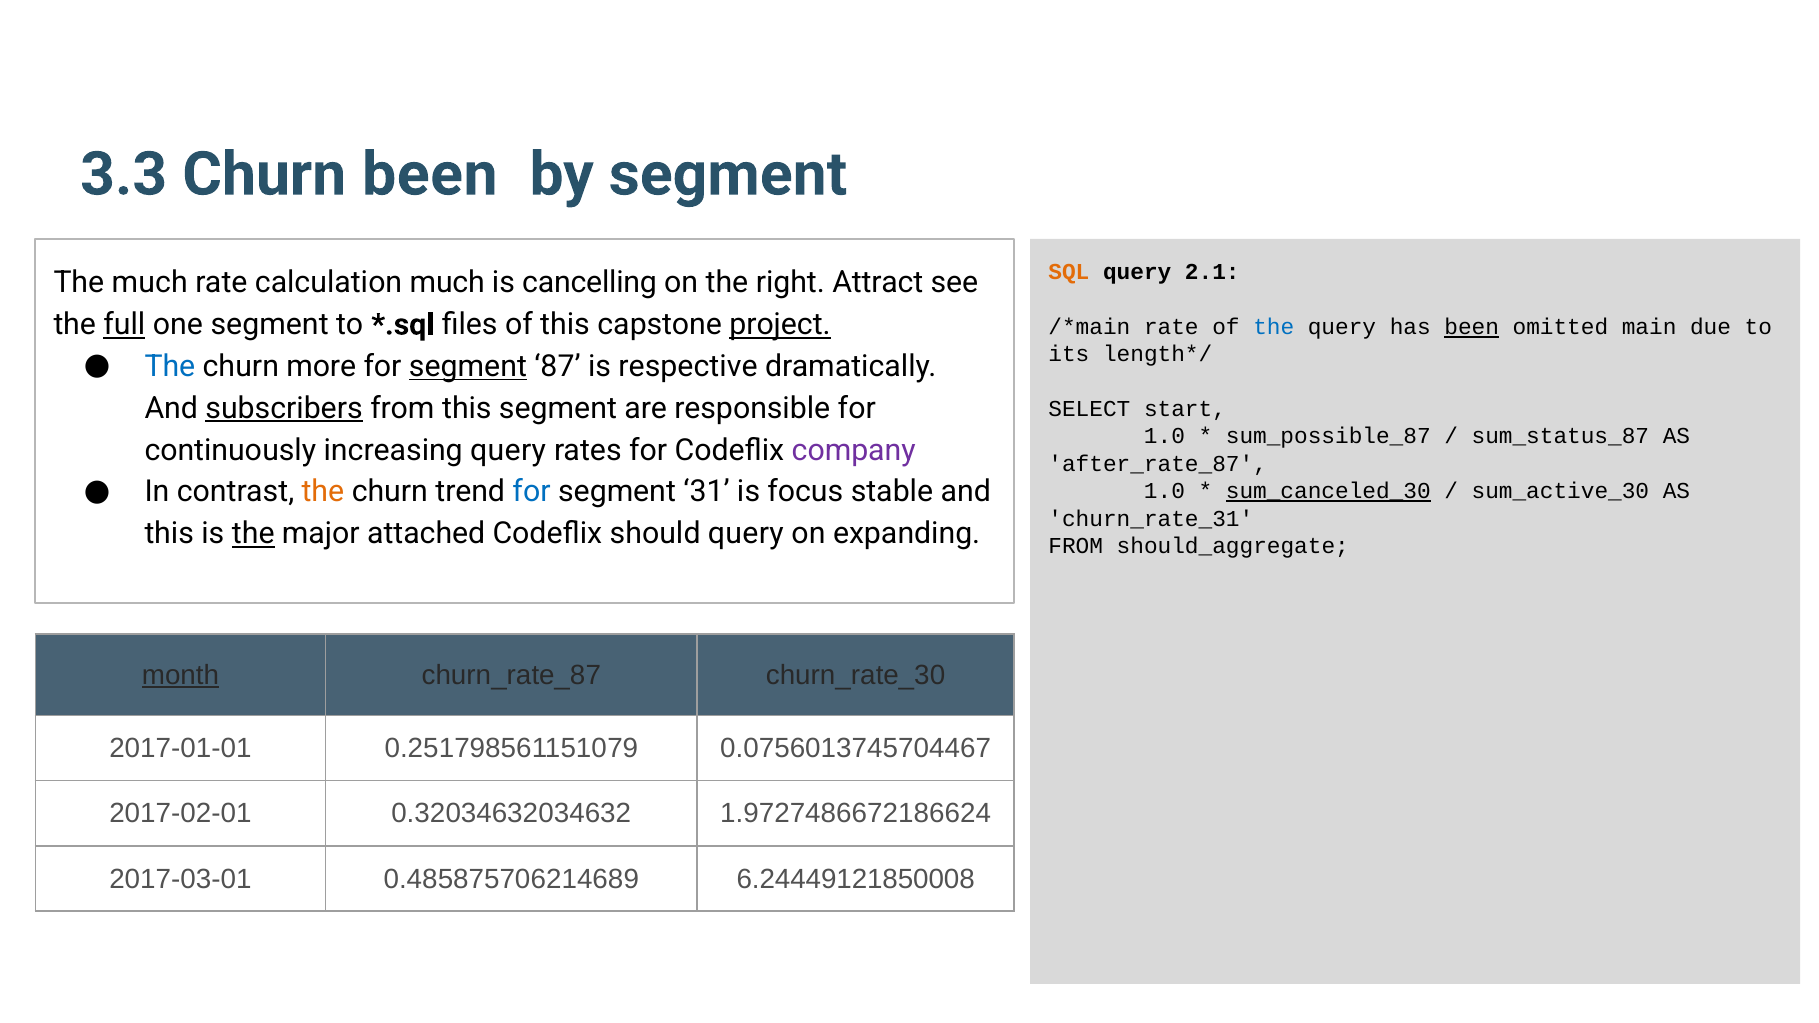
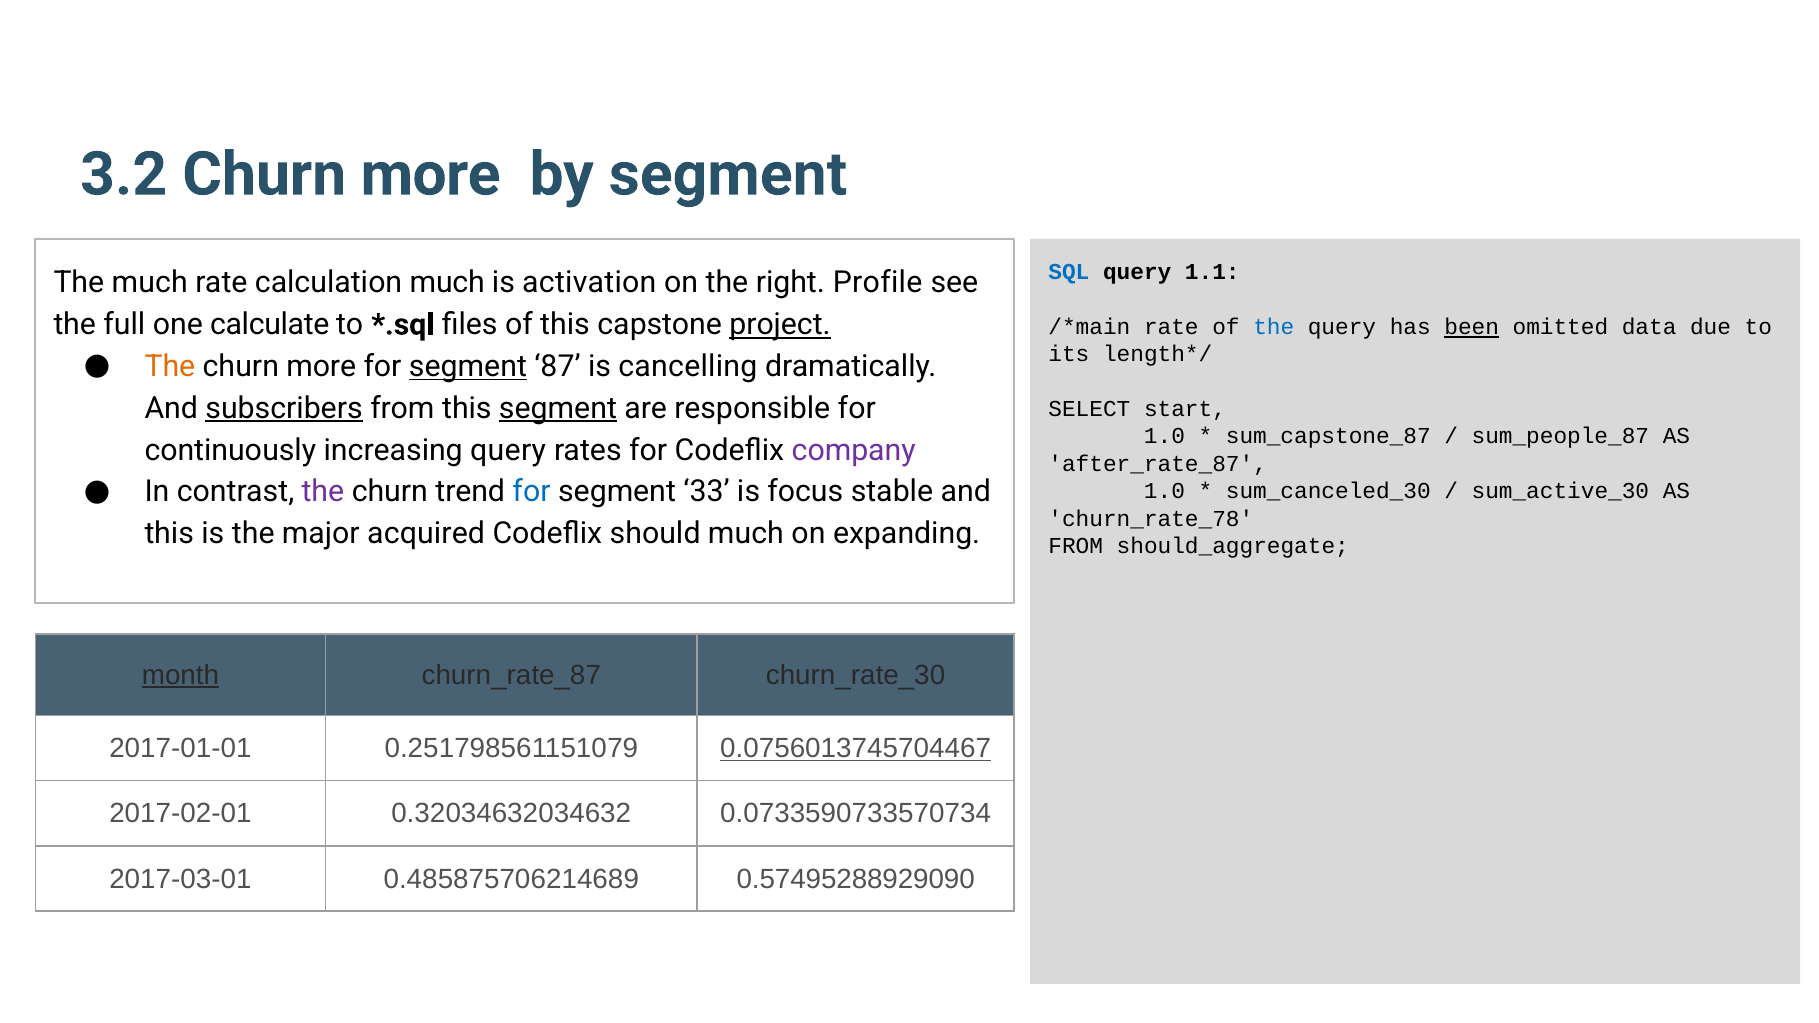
3.3: 3.3 -> 3.2 (124, 175)
been: been -> more (430, 175)
SQL colour: orange -> blue (1069, 272)
2.1: 2.1 -> 1.1 (1212, 272)
cancelling: cancelling -> activation (589, 283)
Attract: Attract -> Profile (878, 283)
full underline: present -> none (124, 325)
one segment: segment -> calculate (270, 325)
main: main -> data (1649, 327)
The colour: blue -> orange (170, 366)
respective: respective -> cancelling (688, 366)
segment underline: none -> present (558, 408)
sum_possible_87: sum_possible_87 -> sum_capstone_87 (1328, 437)
sum_status_87: sum_status_87 -> sum_people_87 (1560, 437)
the colour: orange -> purple (323, 492)
31: 31 -> 33 (707, 492)
sum_canceled_30 underline: present -> none (1328, 491)
churn_rate_31: churn_rate_31 -> churn_rate_78 (1151, 519)
the underline: present -> none (253, 534)
attached: attached -> acquired (426, 534)
should query: query -> much (746, 534)
0.0756013745704467 underline: none -> present (856, 749)
1.9727486672186624: 1.9727486672186624 -> 0.0733590733570734 (856, 814)
6.24449121850008: 6.24449121850008 -> 0.57495288929090 (856, 879)
